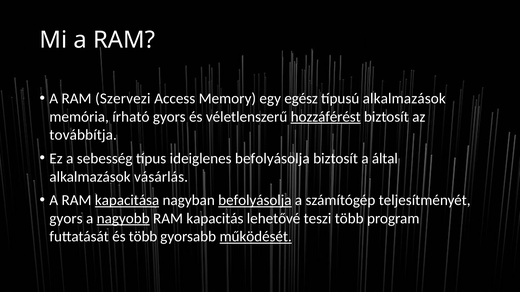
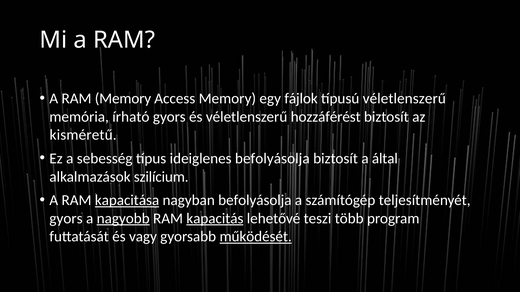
RAM Szervezi: Szervezi -> Memory (123, 99)
egész: egész -> fájlok (301, 99)
típusú alkalmazások: alkalmazások -> véletlenszerű (404, 99)
hozzáférést underline: present -> none (326, 117)
továbbítja: továbbítja -> kisméretű (83, 135)
vásárlás: vásárlás -> szilícium (161, 177)
befolyásolja underline: present -> none (255, 201)
kapacitás underline: none -> present (215, 219)
és több: több -> vagy (143, 237)
